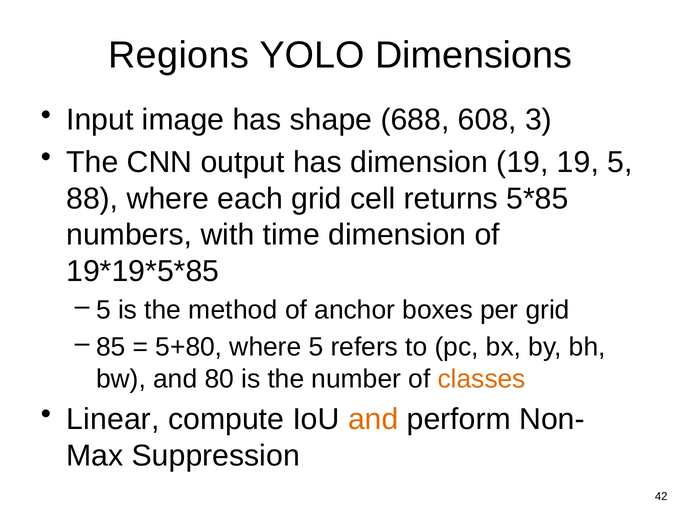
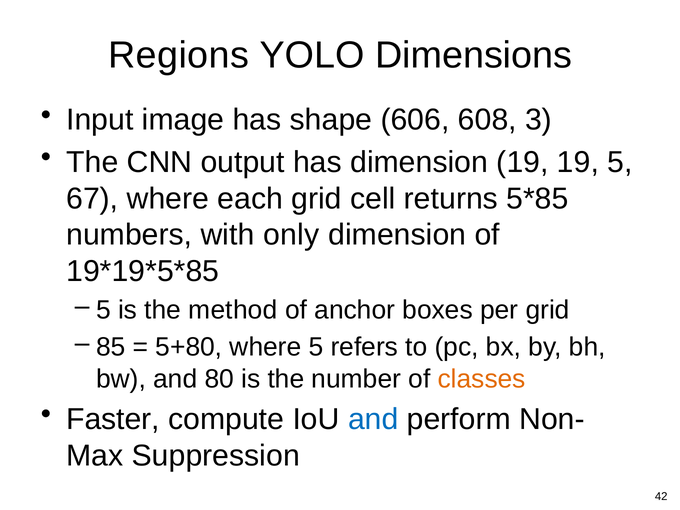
688: 688 -> 606 (415, 120)
88: 88 -> 67 (92, 199)
time: time -> only (291, 235)
Linear: Linear -> Faster (113, 419)
and colour: orange -> blue (373, 419)
